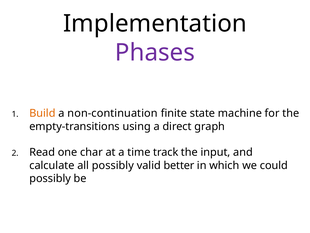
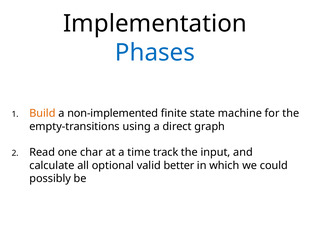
Phases colour: purple -> blue (155, 53)
non-continuation: non-continuation -> non-implemented (113, 113)
all possibly: possibly -> optional (113, 165)
